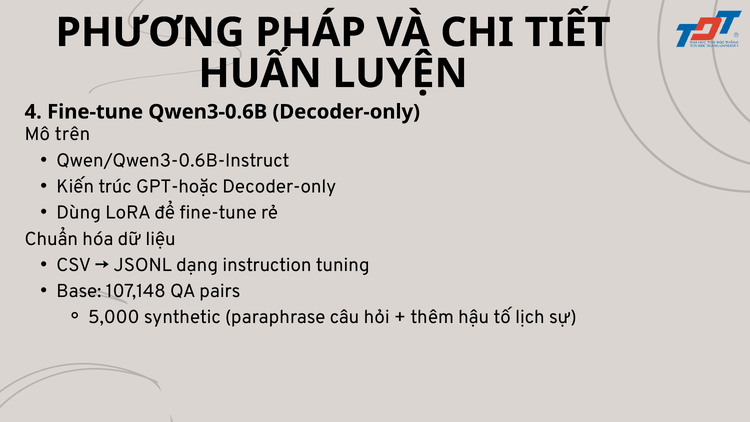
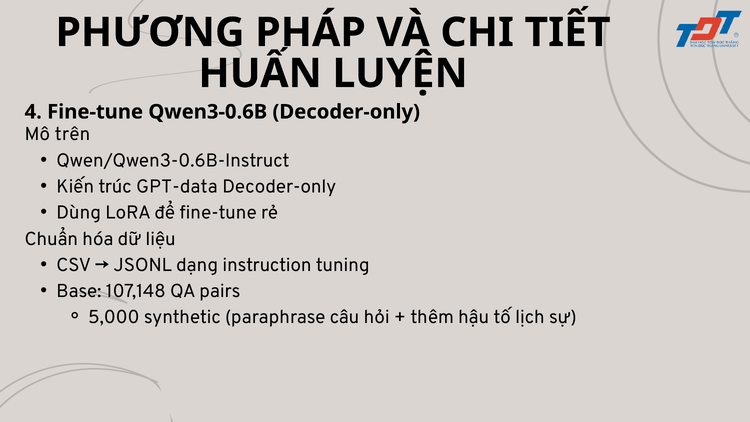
GPT-hoặc: GPT-hoặc -> GPT-data (177, 186)
